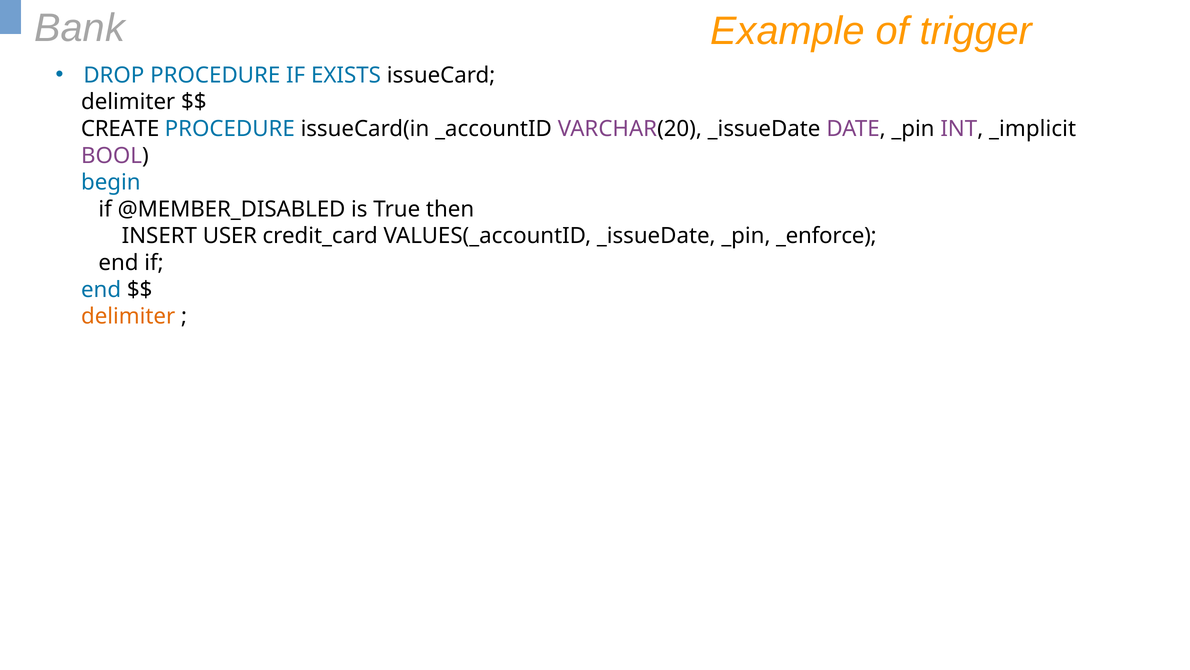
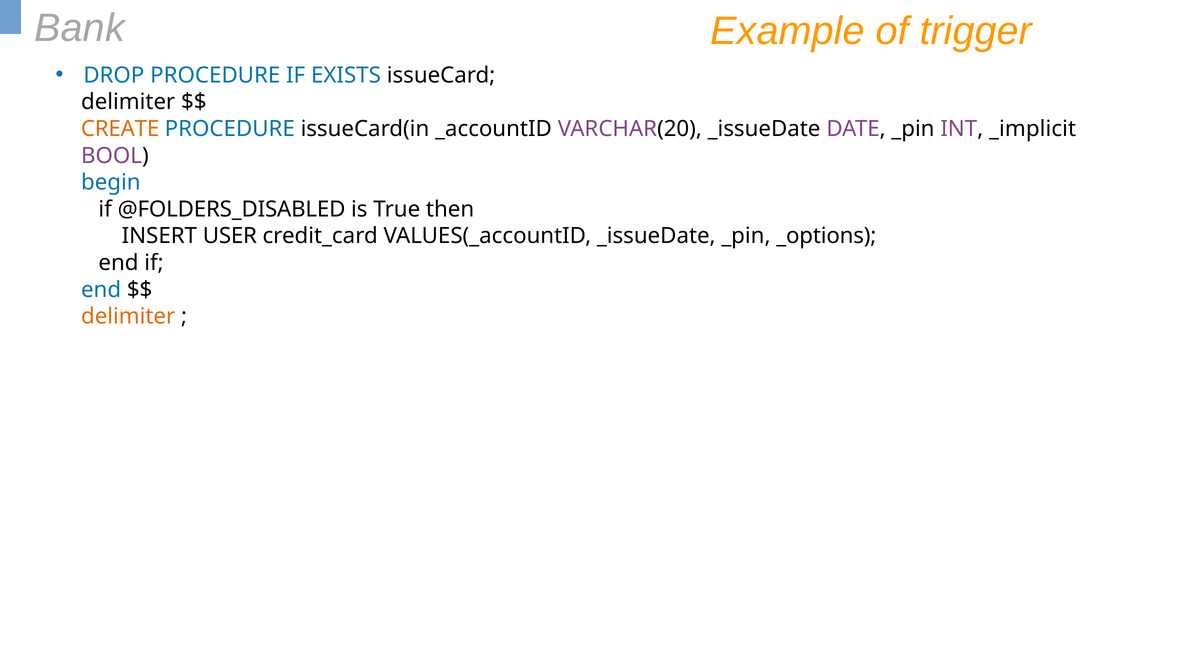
CREATE colour: black -> orange (120, 129)
@MEMBER_DISABLED: @MEMBER_DISABLED -> @FOLDERS_DISABLED (232, 209)
_enforce: _enforce -> _options (826, 236)
